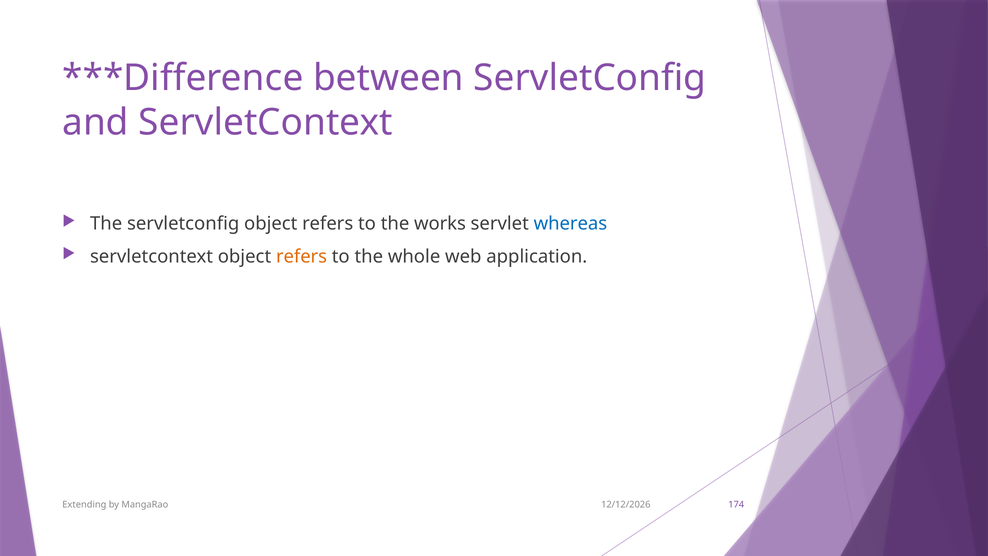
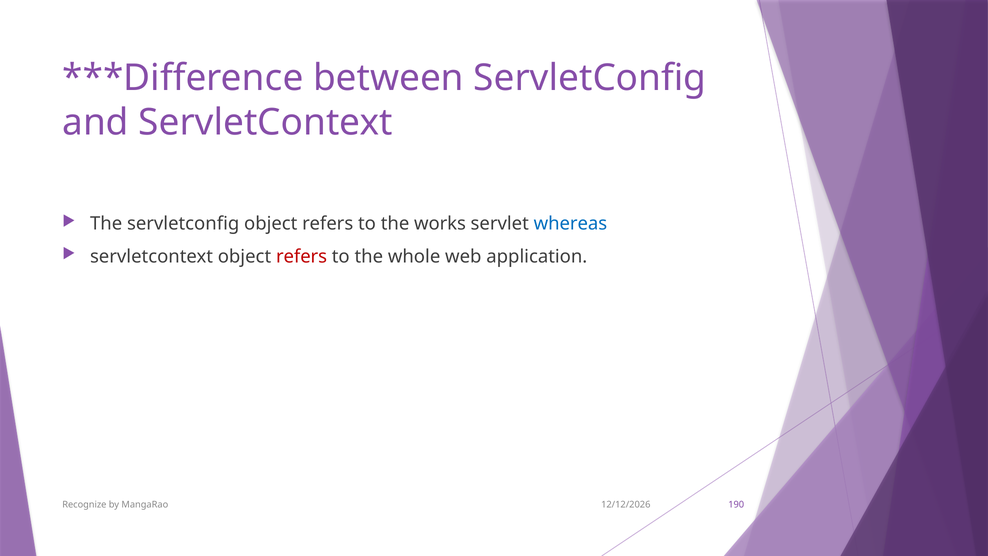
refers colour: orange -> red (302, 256)
Extending: Extending -> Recognize (84, 504)
174: 174 -> 190 (736, 504)
